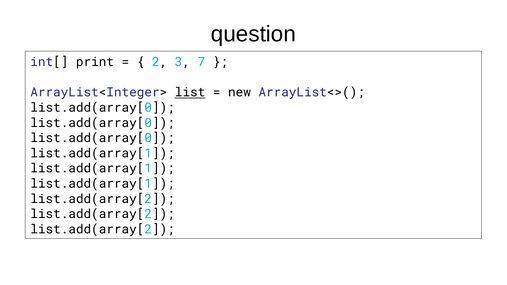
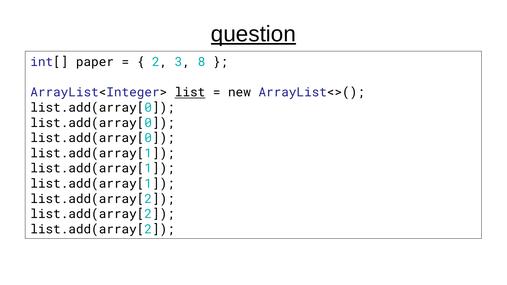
question underline: none -> present (253, 34)
print: print -> paper (95, 62)
7: 7 -> 8 (201, 62)
